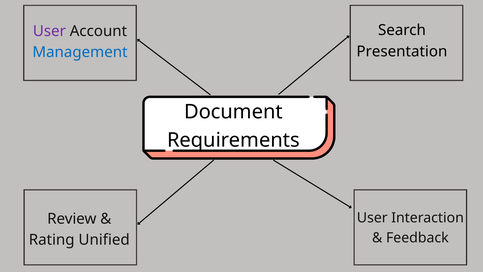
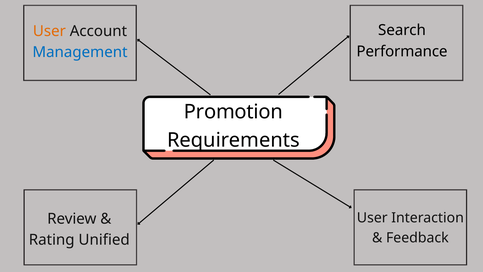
User colour: purple -> orange (49, 31)
Presentation: Presentation -> Performance (402, 51)
Document: Document -> Promotion (234, 112)
